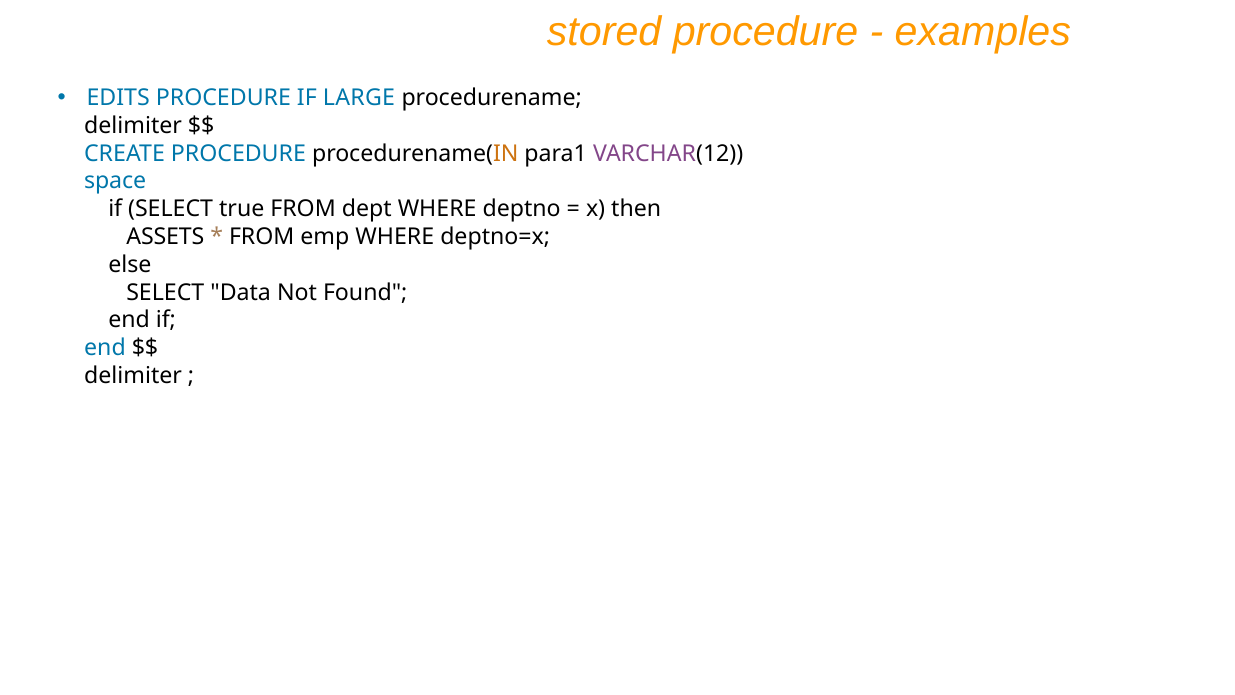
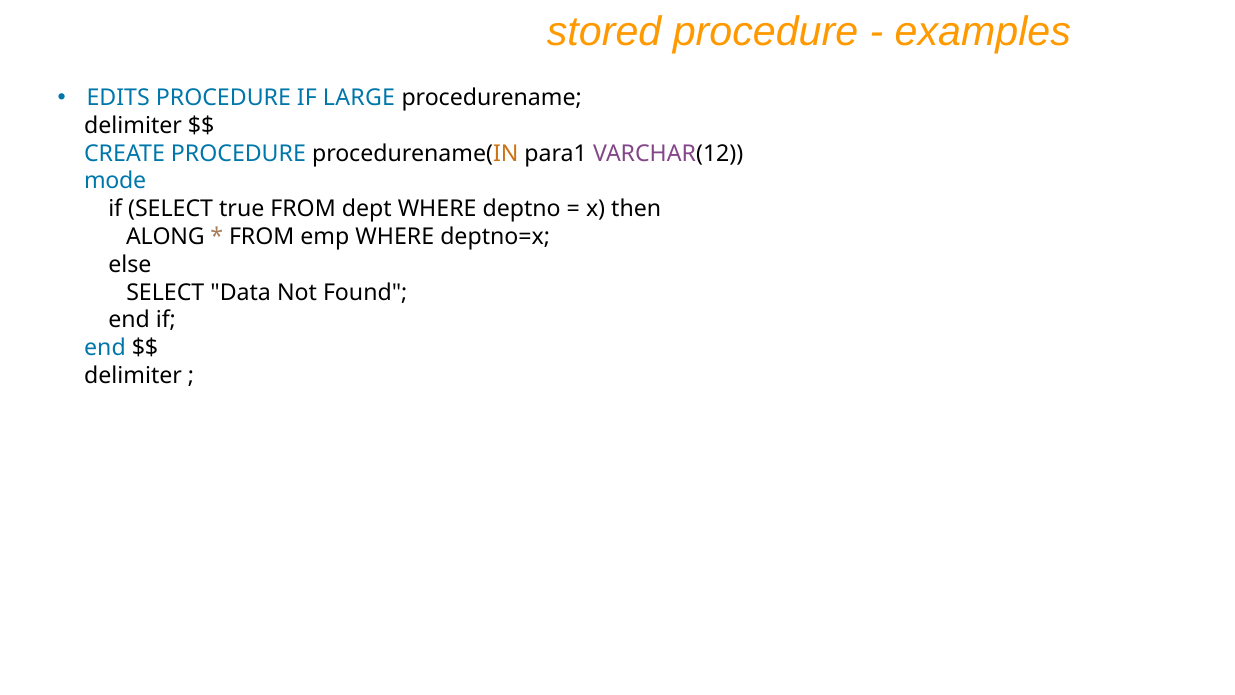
space: space -> mode (115, 181)
ASSETS: ASSETS -> ALONG (165, 237)
